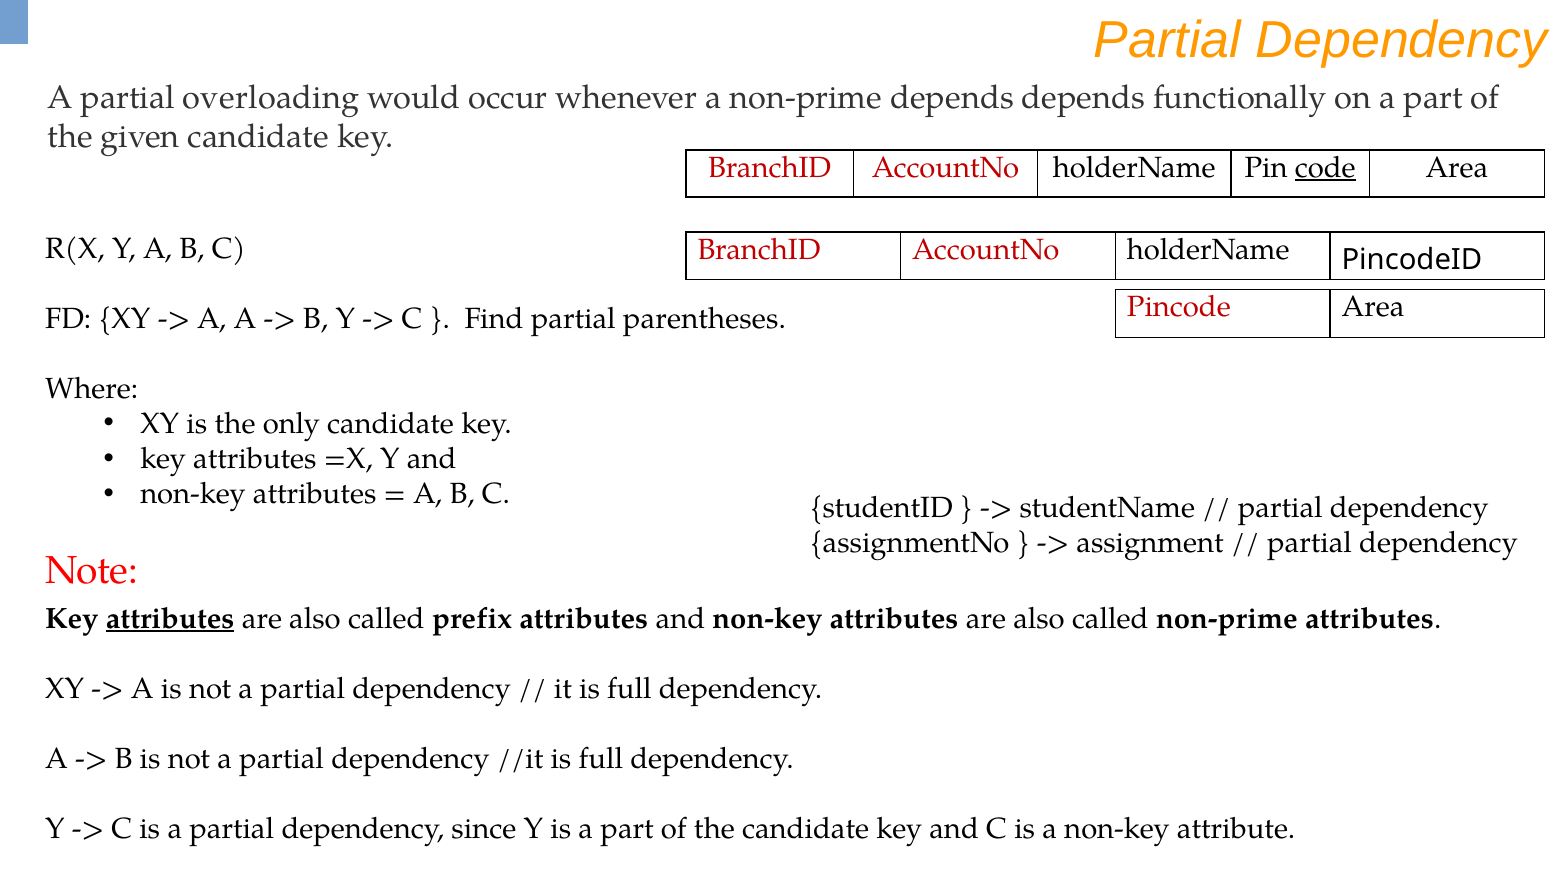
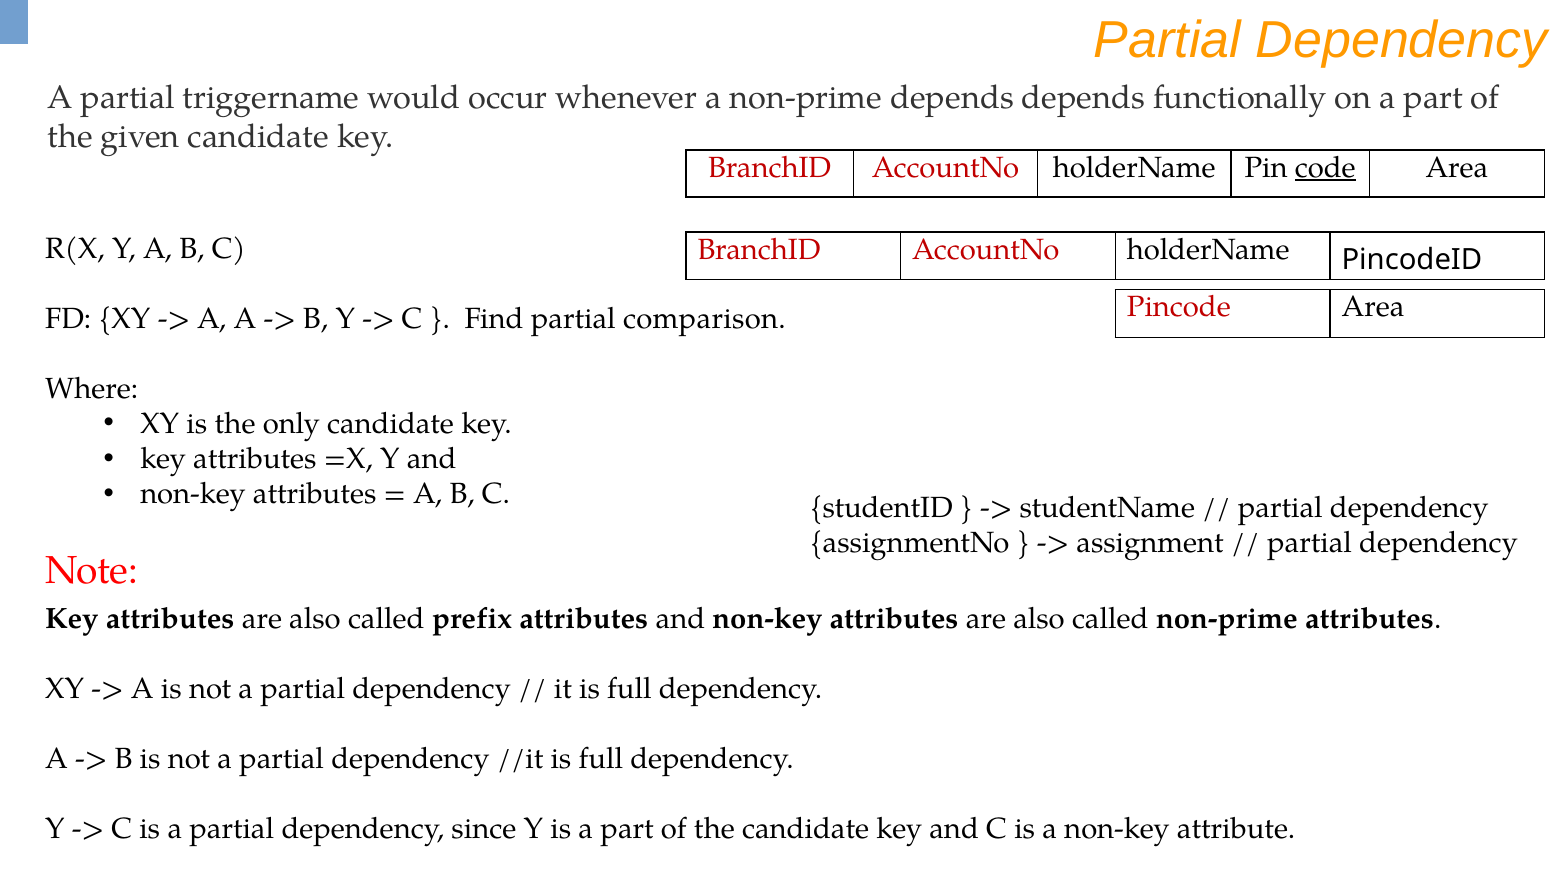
overloading: overloading -> triggername (271, 98)
parentheses: parentheses -> comparison (704, 319)
attributes underline: present -> none (170, 619)
